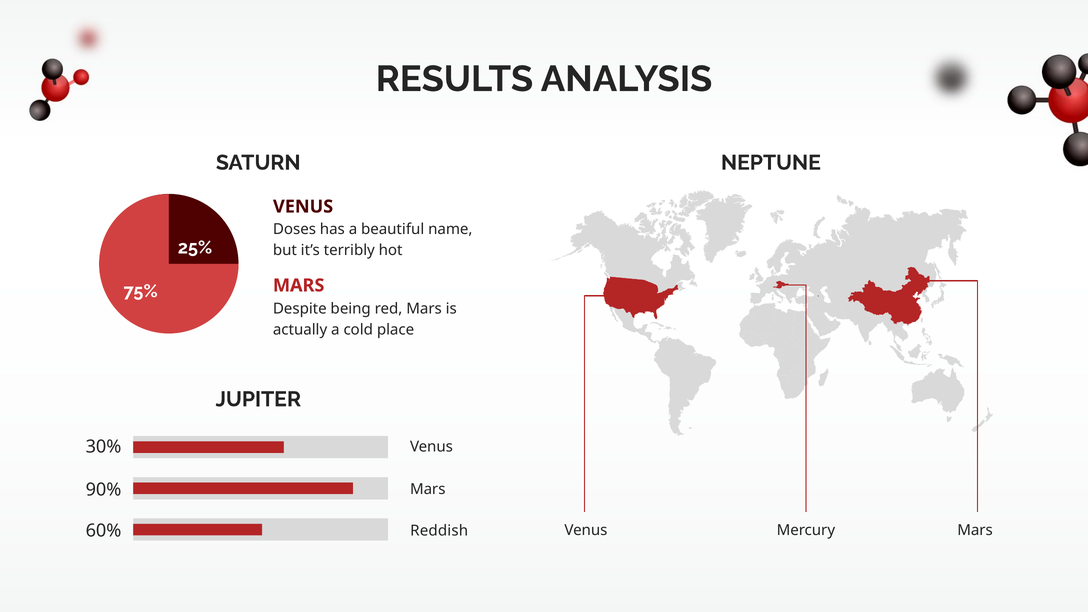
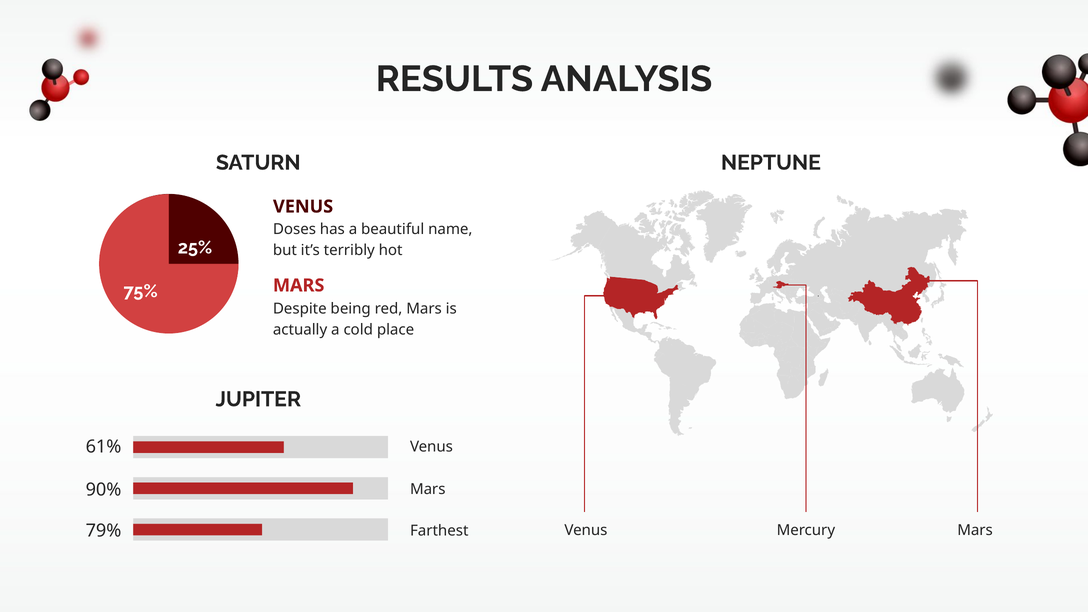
30%: 30% -> 61% (104, 447)
60%: 60% -> 79% (104, 531)
Reddish: Reddish -> Farthest (439, 531)
